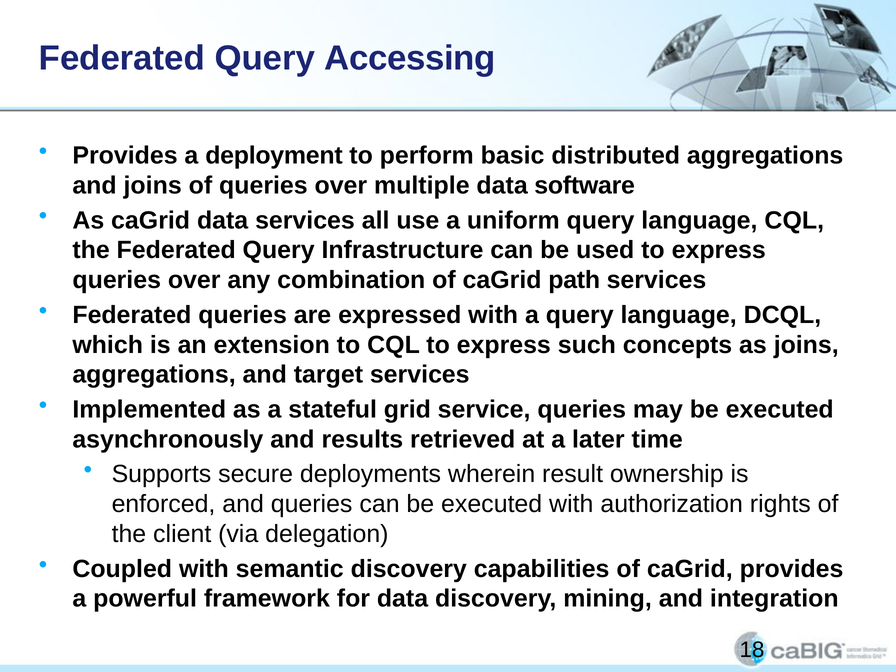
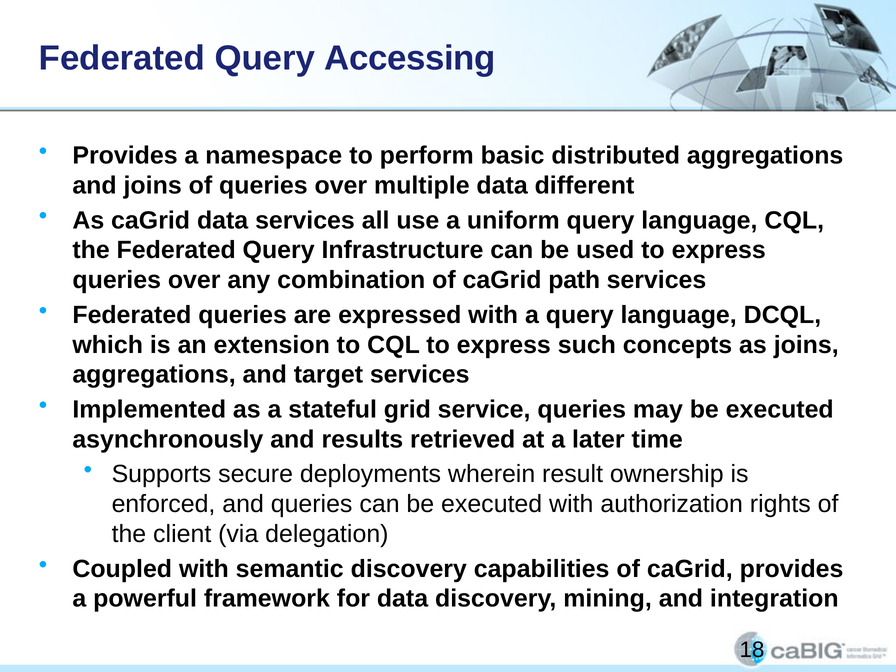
deployment: deployment -> namespace (274, 156)
software: software -> different (585, 185)
